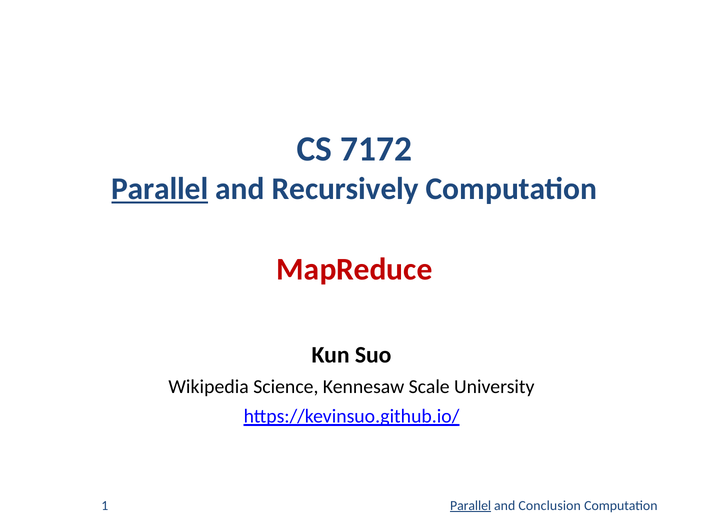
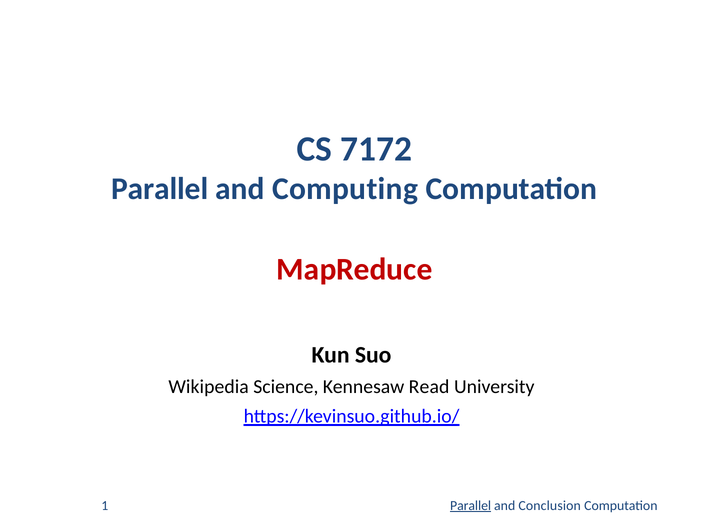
Parallel underline: present -> none (160, 189)
Recursively: Recursively -> Computing (345, 189)
Scale: Scale -> Read (429, 387)
